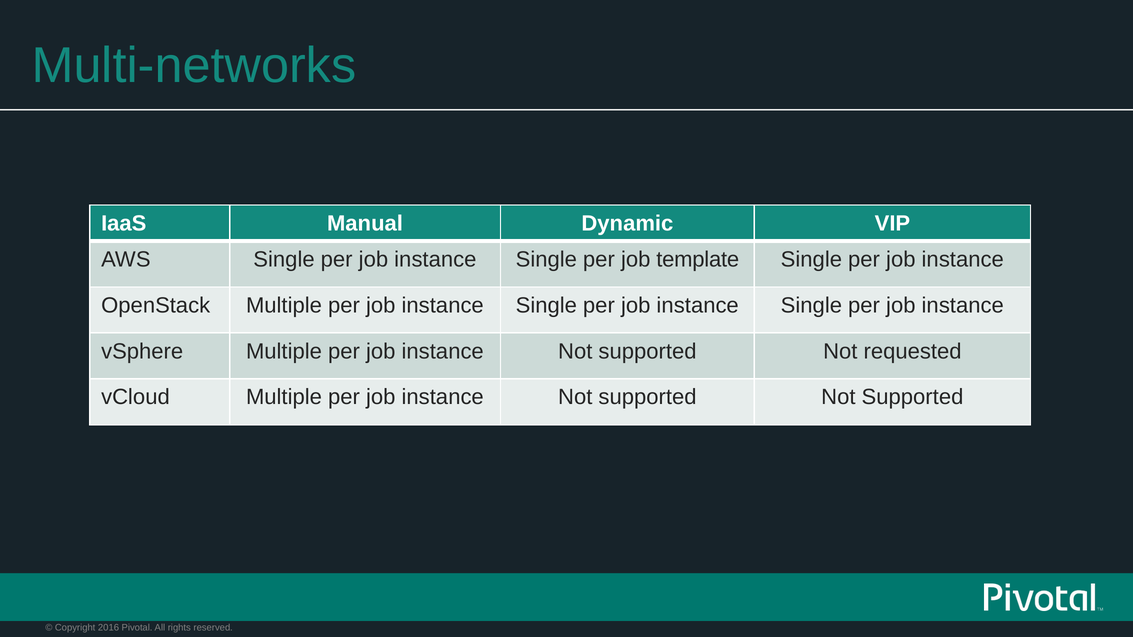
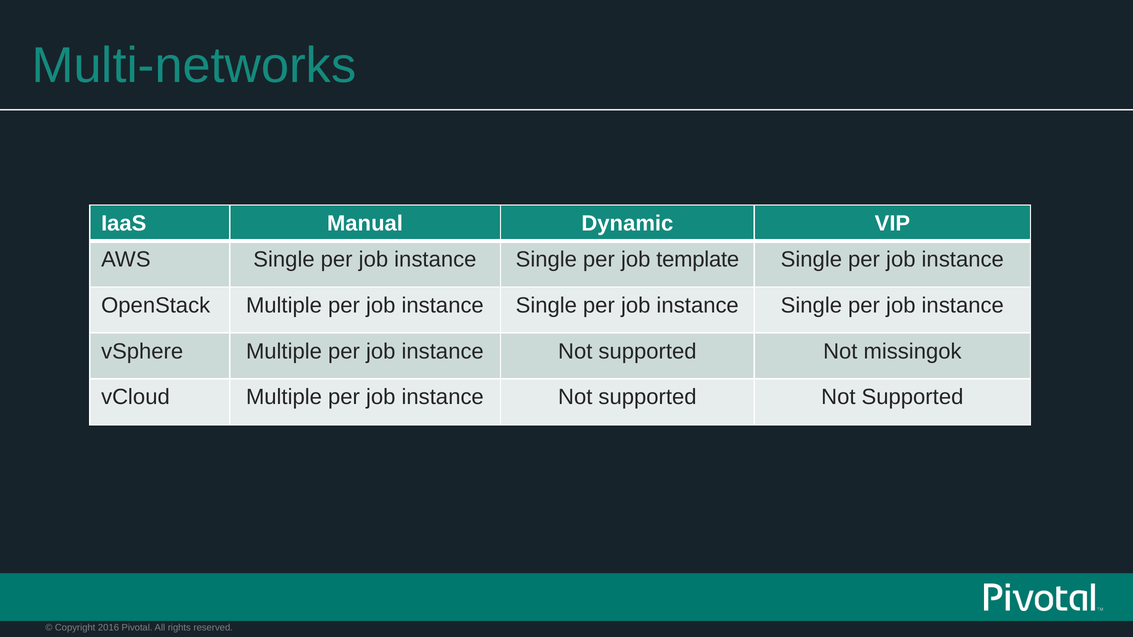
requested: requested -> missingok (913, 351)
